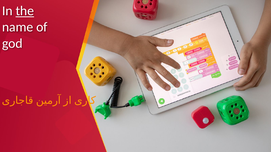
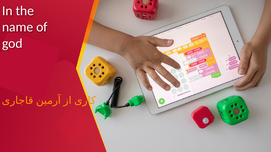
the underline: present -> none (25, 11)
